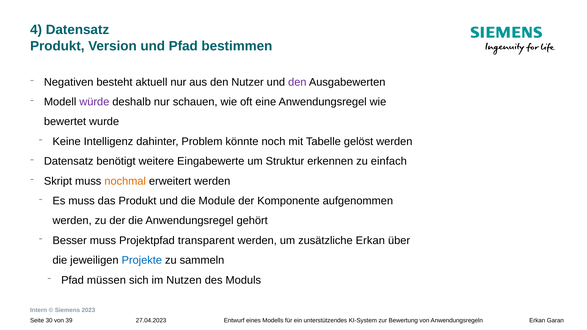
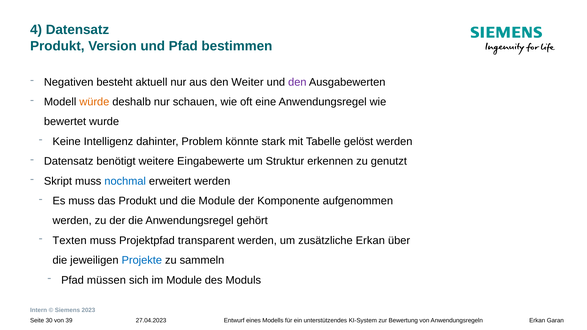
Nutzer: Nutzer -> Weiter (247, 82)
würde colour: purple -> orange (94, 102)
noch: noch -> stark (273, 142)
einfach: einfach -> genutzt (389, 161)
nochmal colour: orange -> blue (125, 181)
Besser: Besser -> Texten (70, 241)
im Nutzen: Nutzen -> Module (184, 280)
